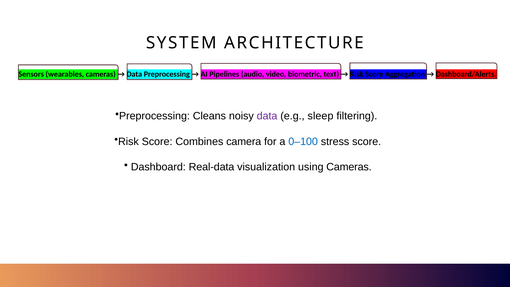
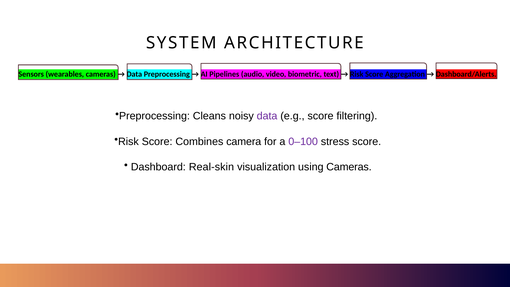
e.g sleep: sleep -> score (321, 116)
0–100 colour: blue -> purple (303, 141)
Real-data: Real-data -> Real-skin (211, 167)
